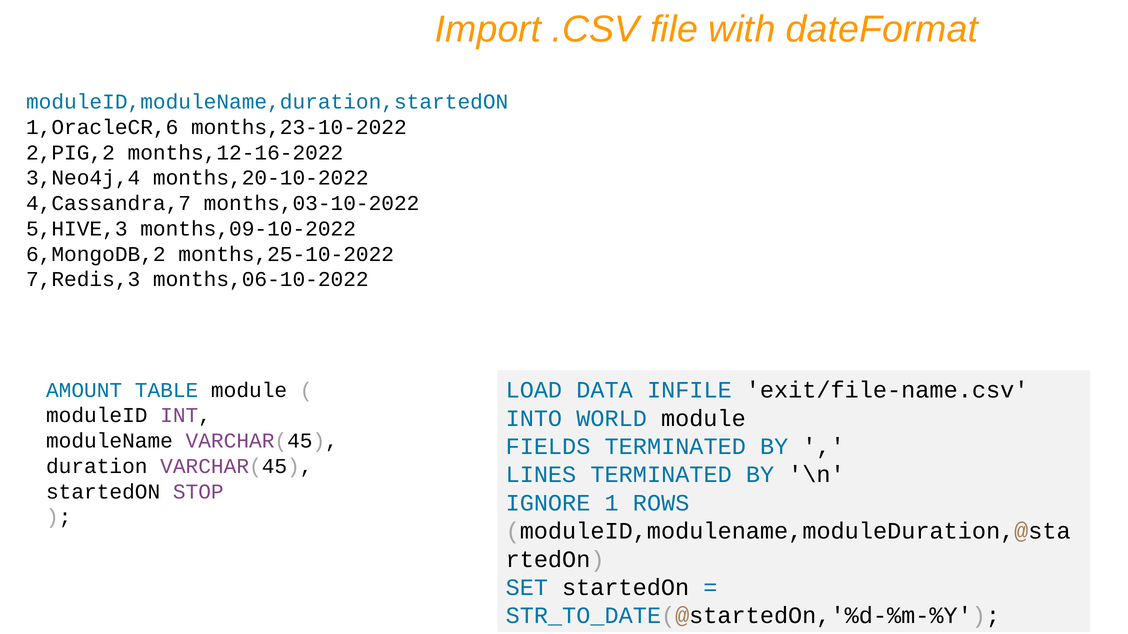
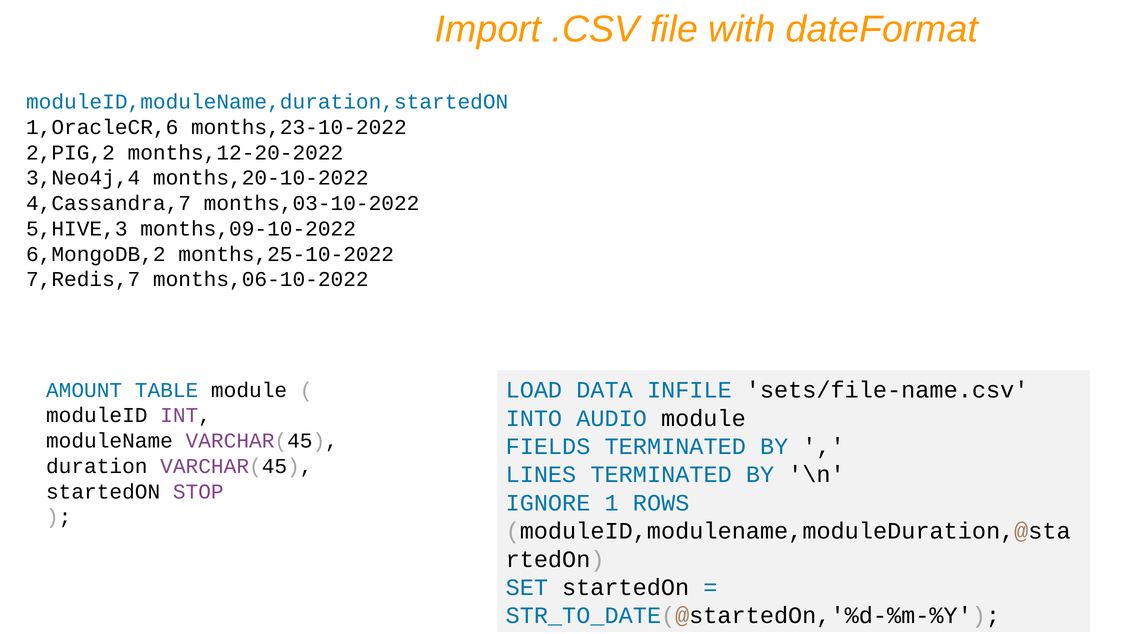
months,12-16-2022: months,12-16-2022 -> months,12-20-2022 (235, 153)
7,Redis,3: 7,Redis,3 -> 7,Redis,7 (83, 280)
exit/file-name.csv: exit/file-name.csv -> sets/file-name.csv (887, 390)
WORLD: WORLD -> AUDIO (612, 419)
